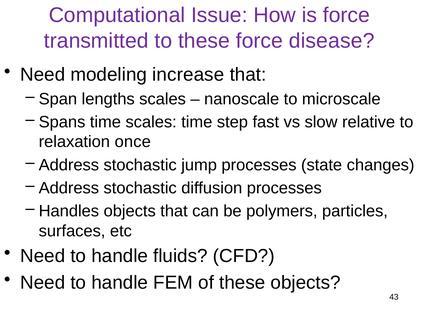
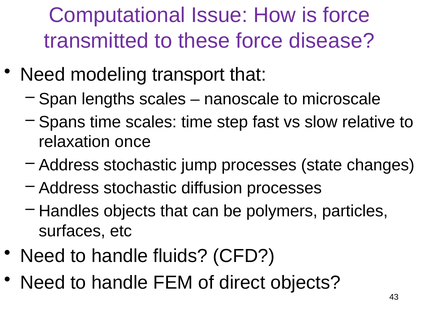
increase: increase -> transport (188, 75)
of these: these -> direct (242, 283)
